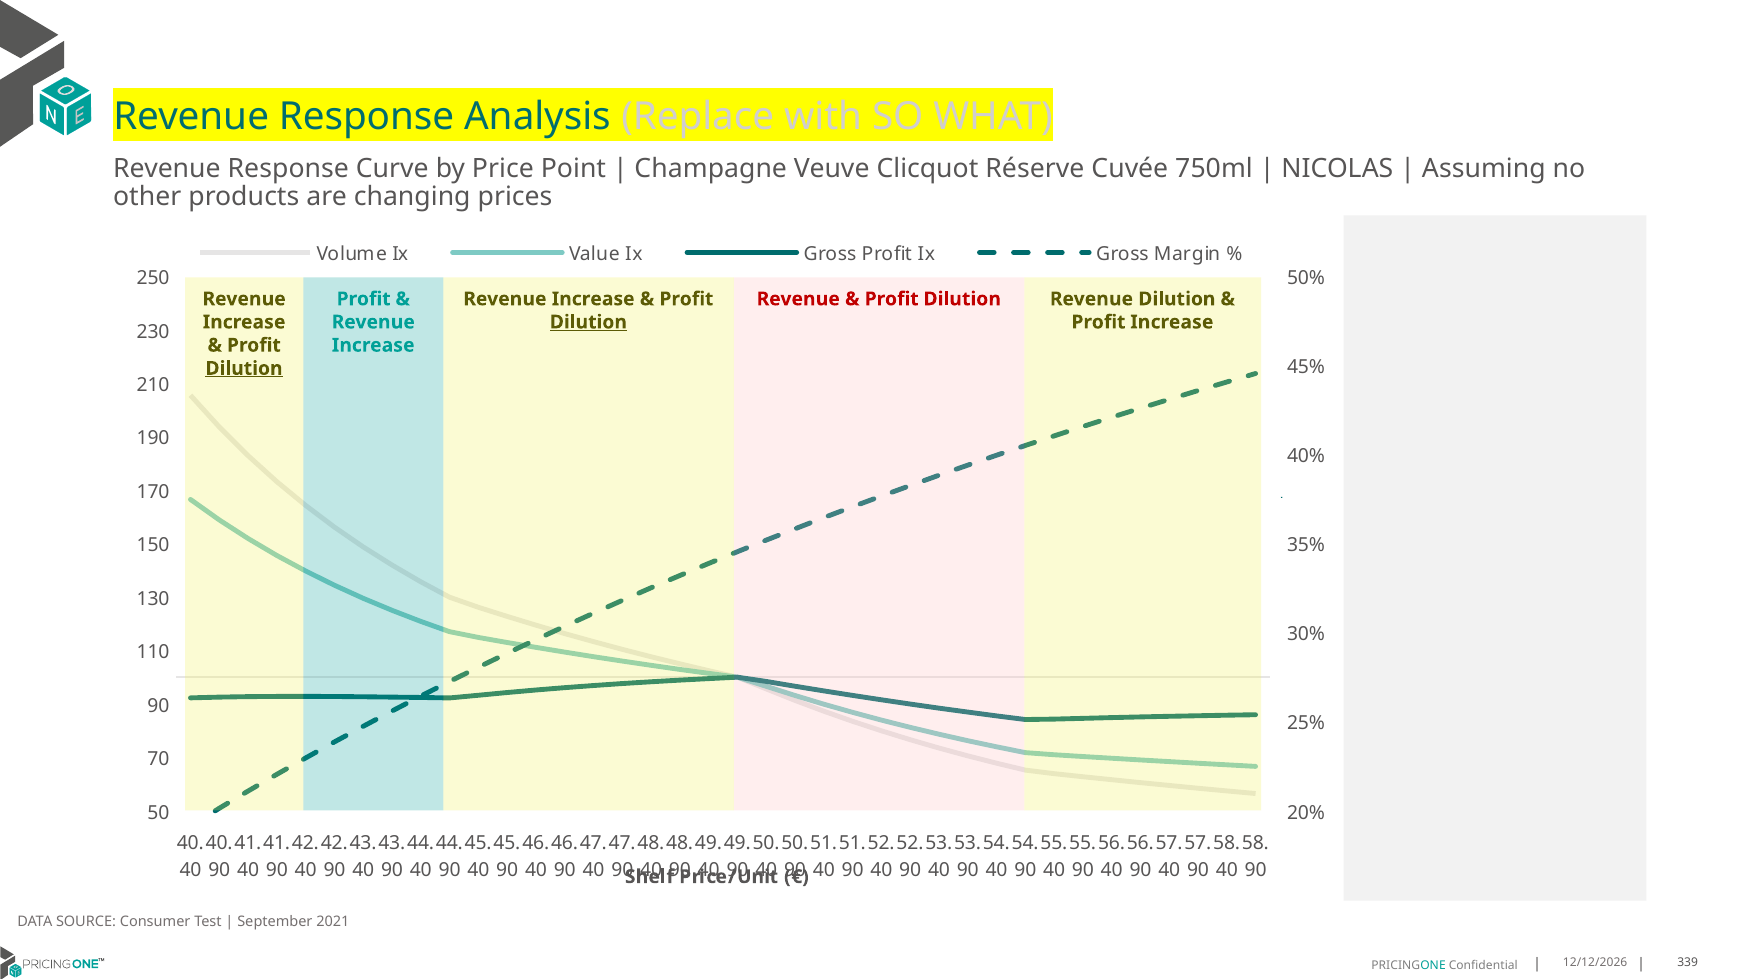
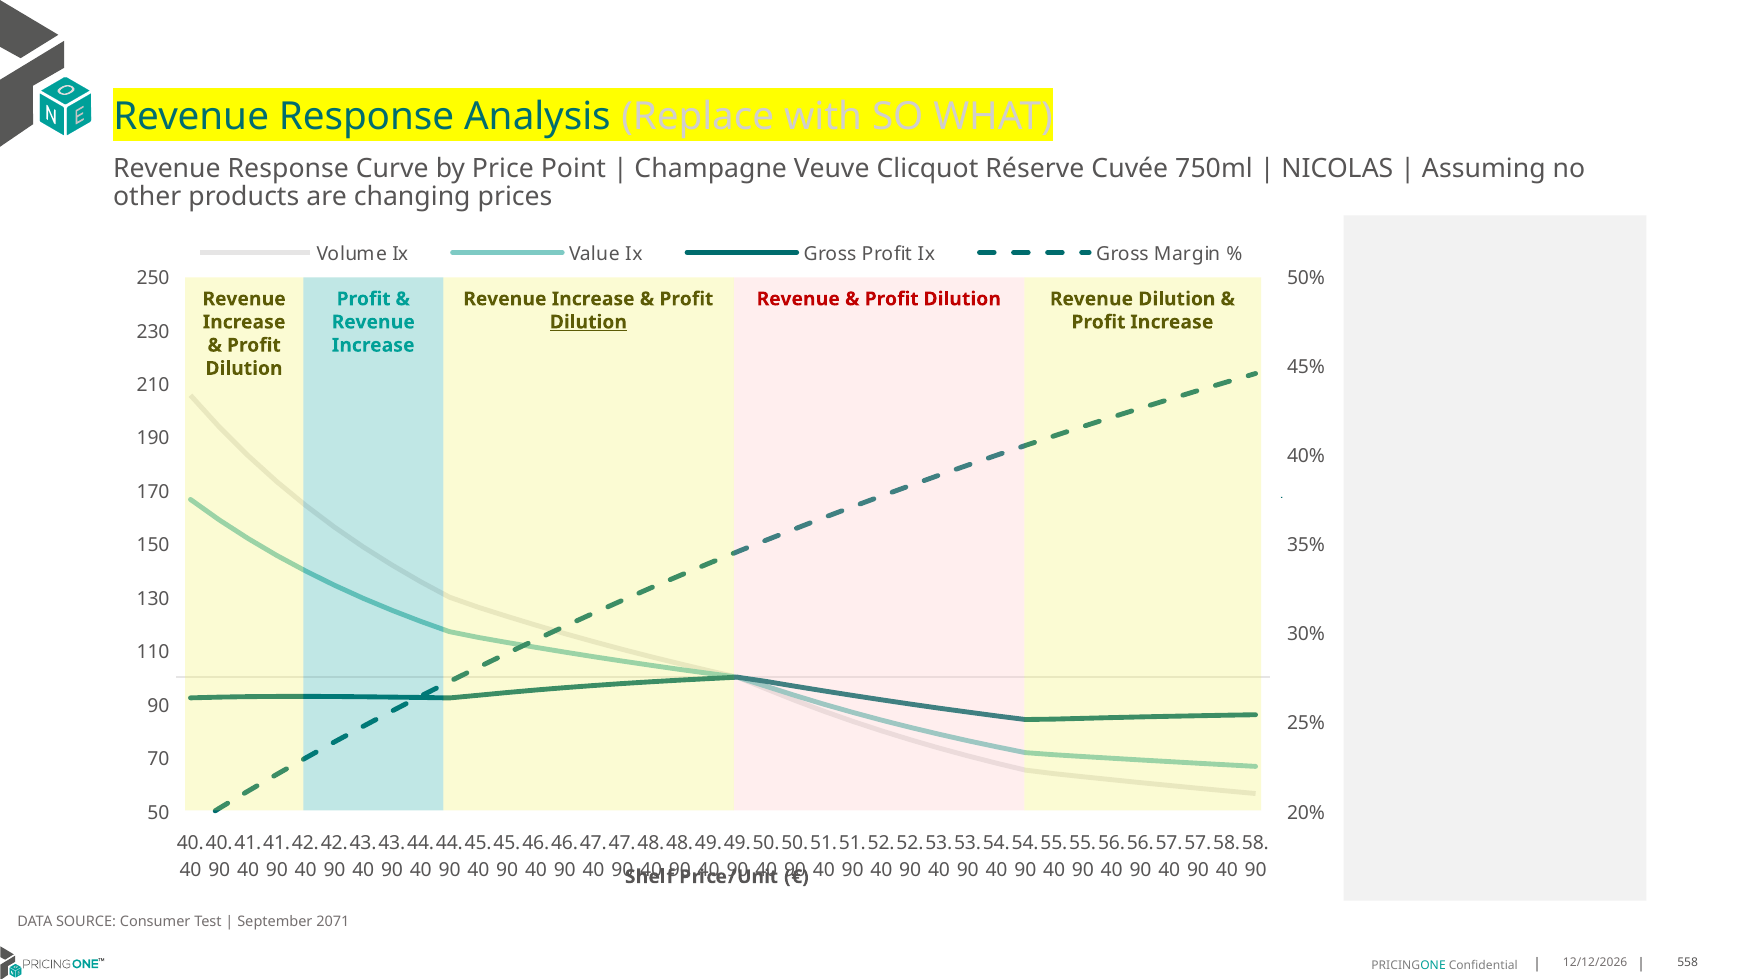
Dilution underline: present -> none (244, 369)
2021: 2021 -> 2071 (333, 922)
339: 339 -> 558 (1688, 963)
